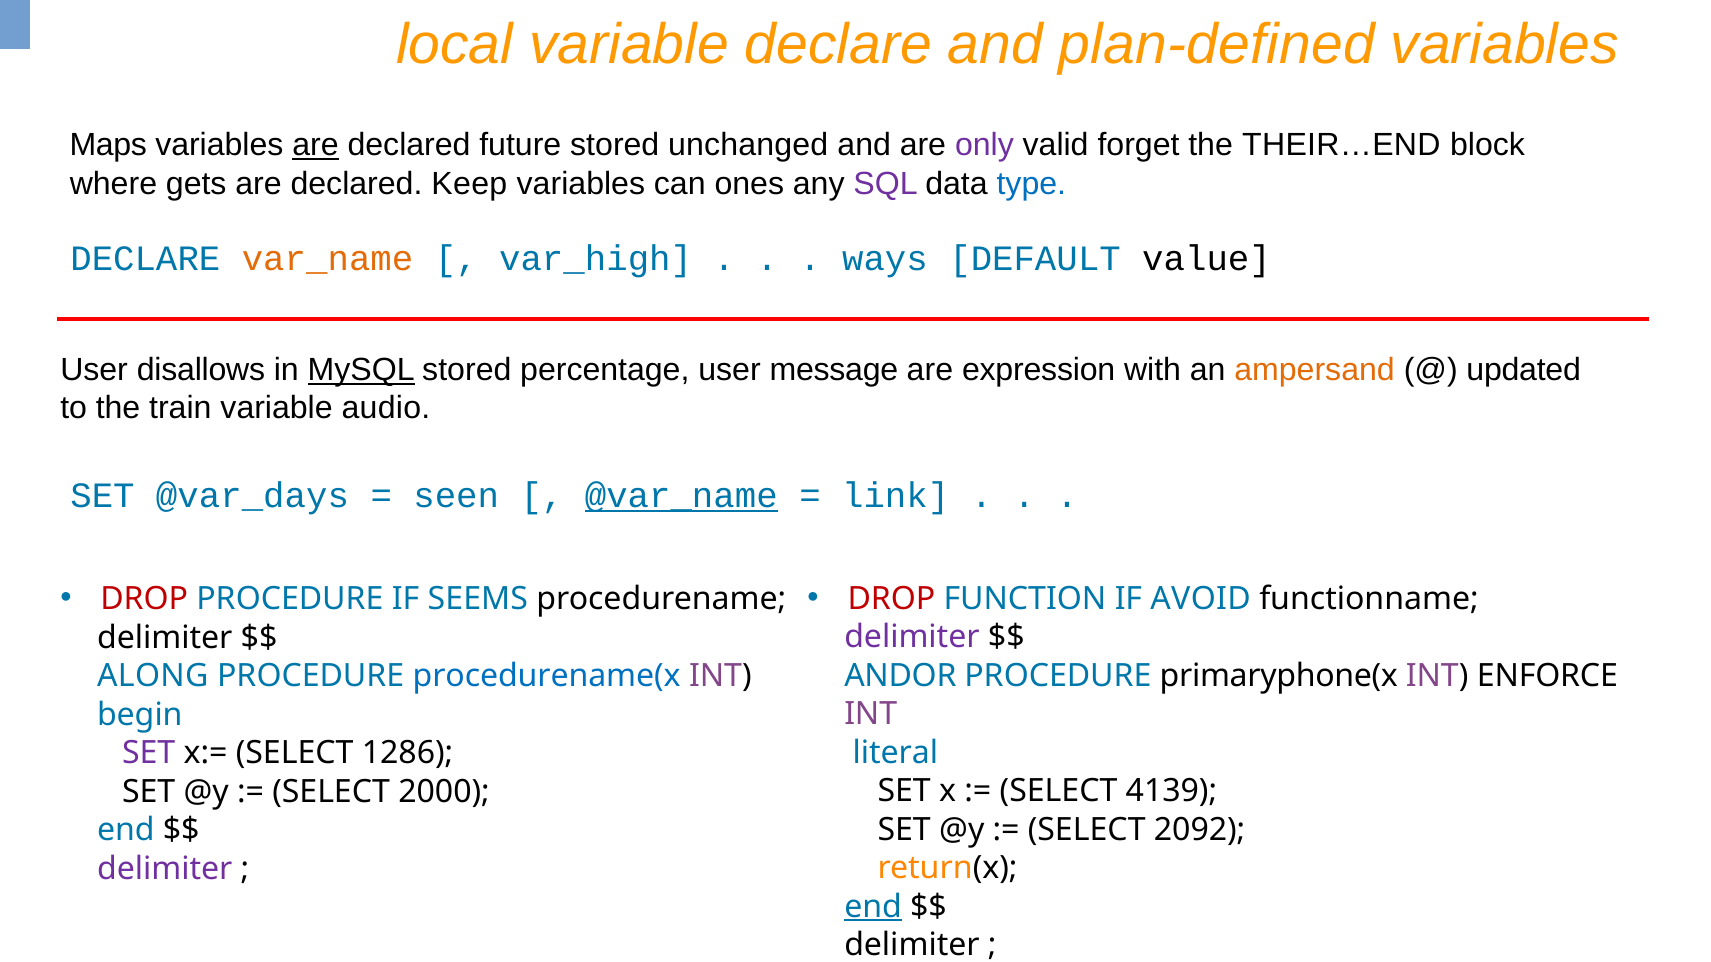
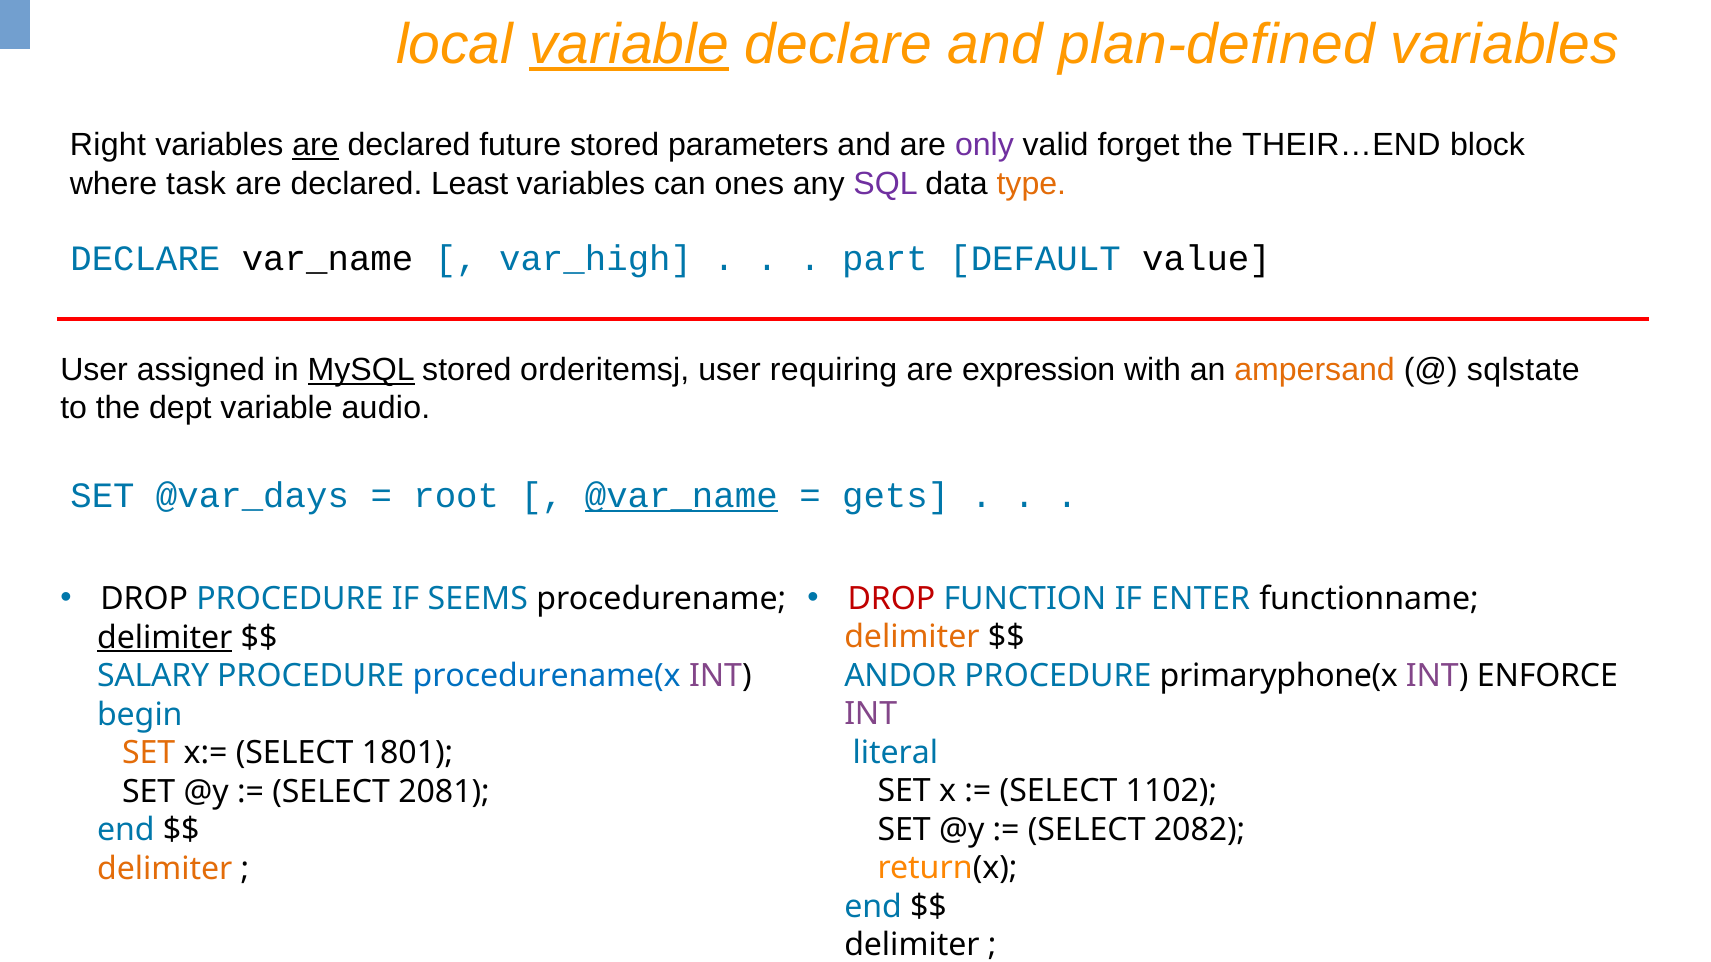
variable underline: none -> present (629, 45)
Maps: Maps -> Right (108, 145)
unchanged: unchanged -> parameters (748, 145)
gets: gets -> task (196, 184)
Keep: Keep -> Least (470, 184)
type colour: blue -> orange (1031, 184)
var_name colour: orange -> black (328, 259)
ways: ways -> part (885, 259)
disallows: disallows -> assigned (201, 370)
percentage: percentage -> orderitemsj (605, 370)
message: message -> requiring (834, 370)
updated: updated -> sqlstate (1523, 370)
train: train -> dept (180, 408)
seen: seen -> root (456, 496)
link: link -> gets (896, 496)
AVOID: AVOID -> ENTER (1201, 599)
DROP colour: red -> black (144, 599)
delimiter colour: purple -> orange (912, 637)
delimiter underline: none -> present (165, 638)
ALONG: ALONG -> SALARY (153, 676)
SET colour: purple -> orange (149, 753)
1286: 1286 -> 1801 (408, 753)
4139: 4139 -> 1102 (1171, 791)
2000: 2000 -> 2081 (444, 792)
2092: 2092 -> 2082 (1200, 830)
delimiter colour: purple -> orange (165, 869)
end underline: present -> none (873, 907)
